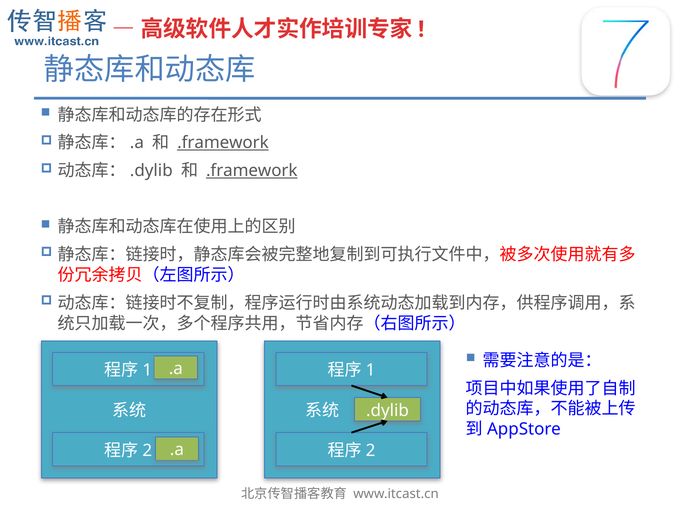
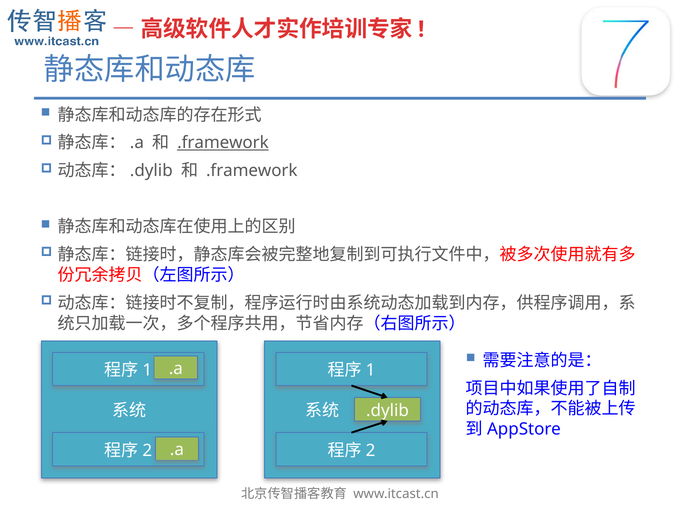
.framework underline: present -> none (252, 171)
